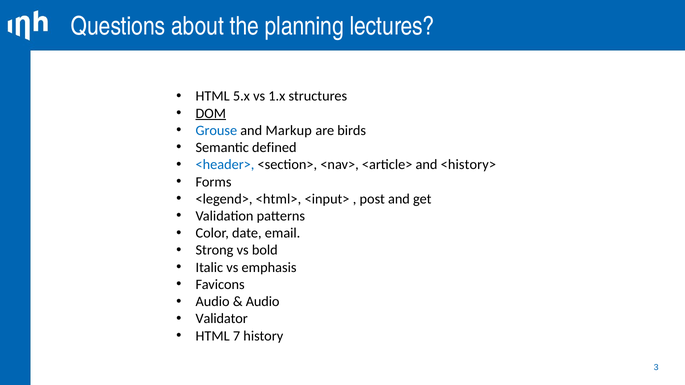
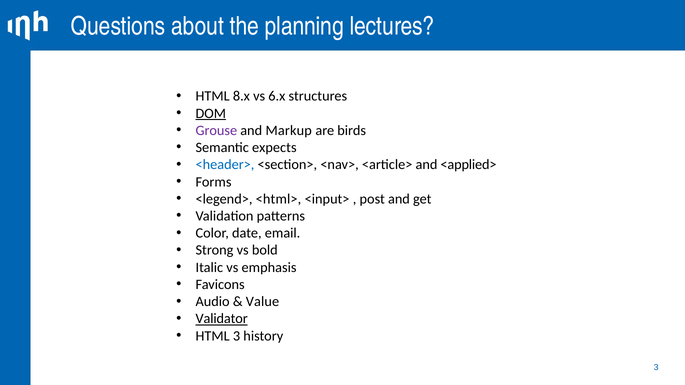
5.x: 5.x -> 8.x (241, 96)
1.x: 1.x -> 6.x (277, 96)
Grouse colour: blue -> purple (216, 131)
defined: defined -> expects (274, 148)
<history>: <history> -> <applied> (469, 165)
Audio: Audio -> Value (263, 302)
Validator underline: none -> present (222, 319)
HTML 7: 7 -> 3 (237, 336)
